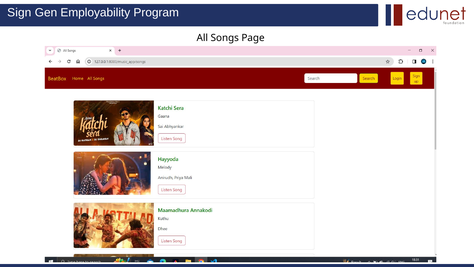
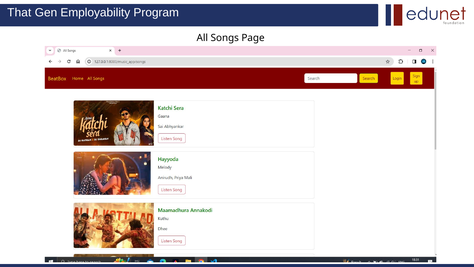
Sign: Sign -> That (19, 13)
